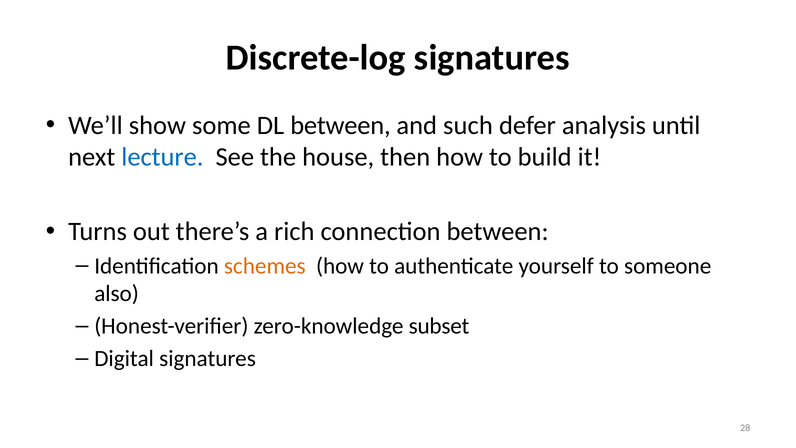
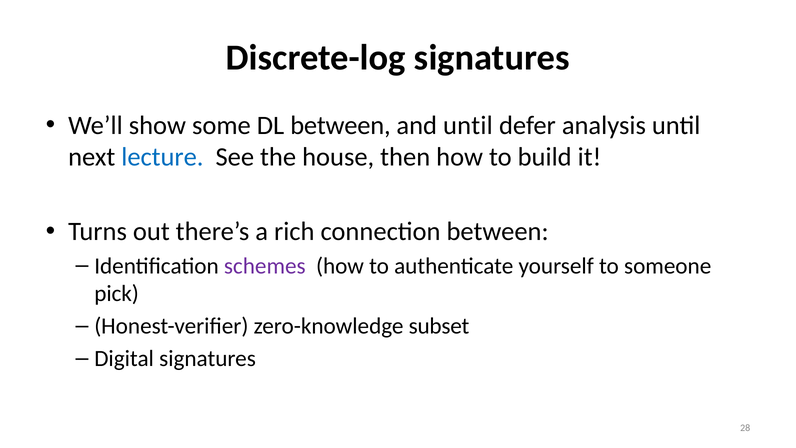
and such: such -> until (468, 125)
schemes colour: orange -> purple (265, 266)
also: also -> pick (117, 294)
